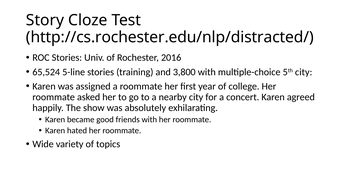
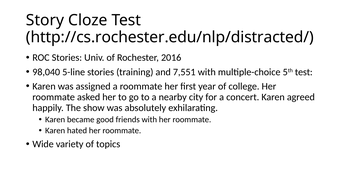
65,524: 65,524 -> 98,040 (46, 72)
3,800: 3,800 -> 7,551 (184, 72)
5th city: city -> test (304, 72)
